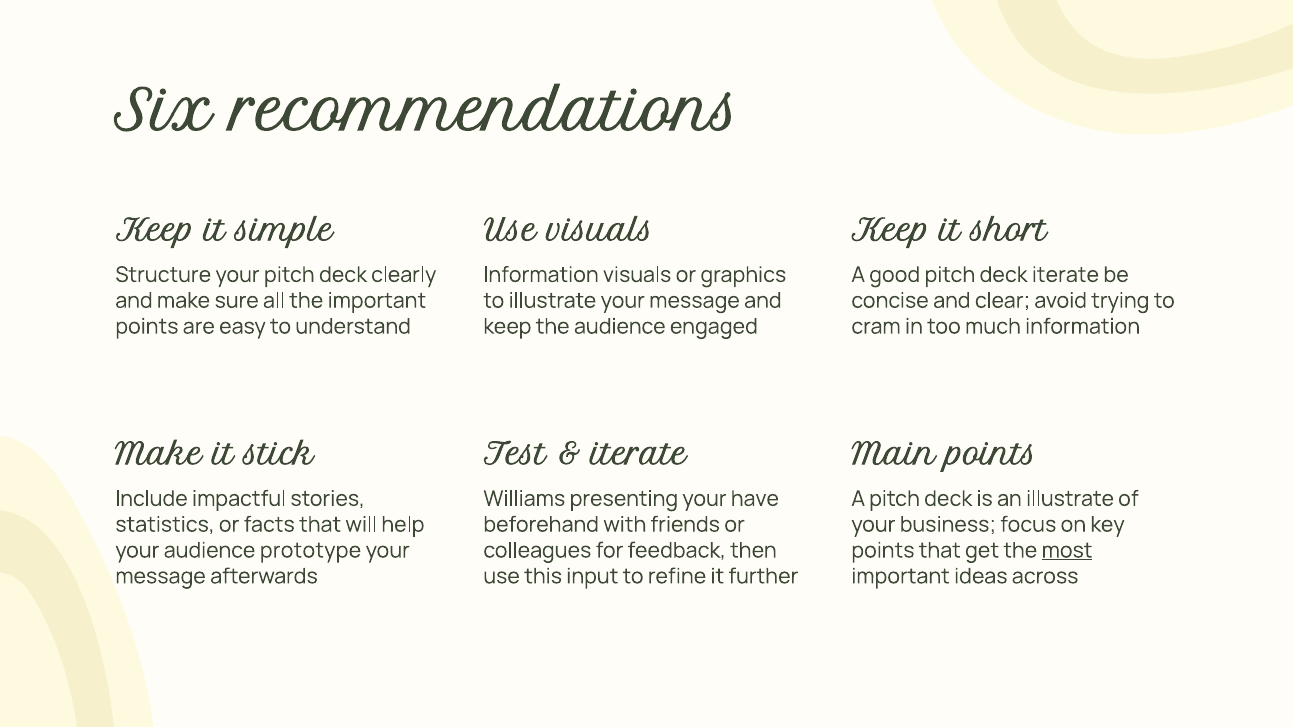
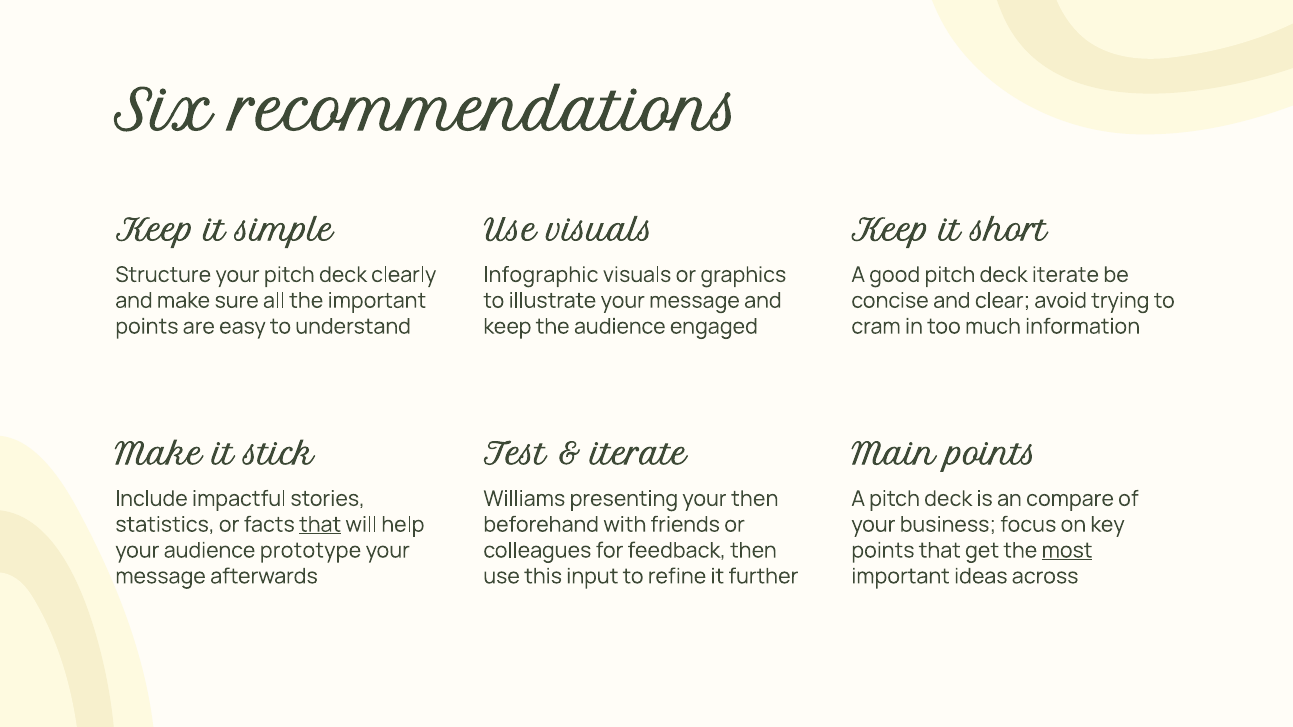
Information: Information -> Infographic (541, 275)
your have: have -> then (755, 499)
an illustrate: illustrate -> compare (1070, 499)
that underline: none -> present (320, 525)
